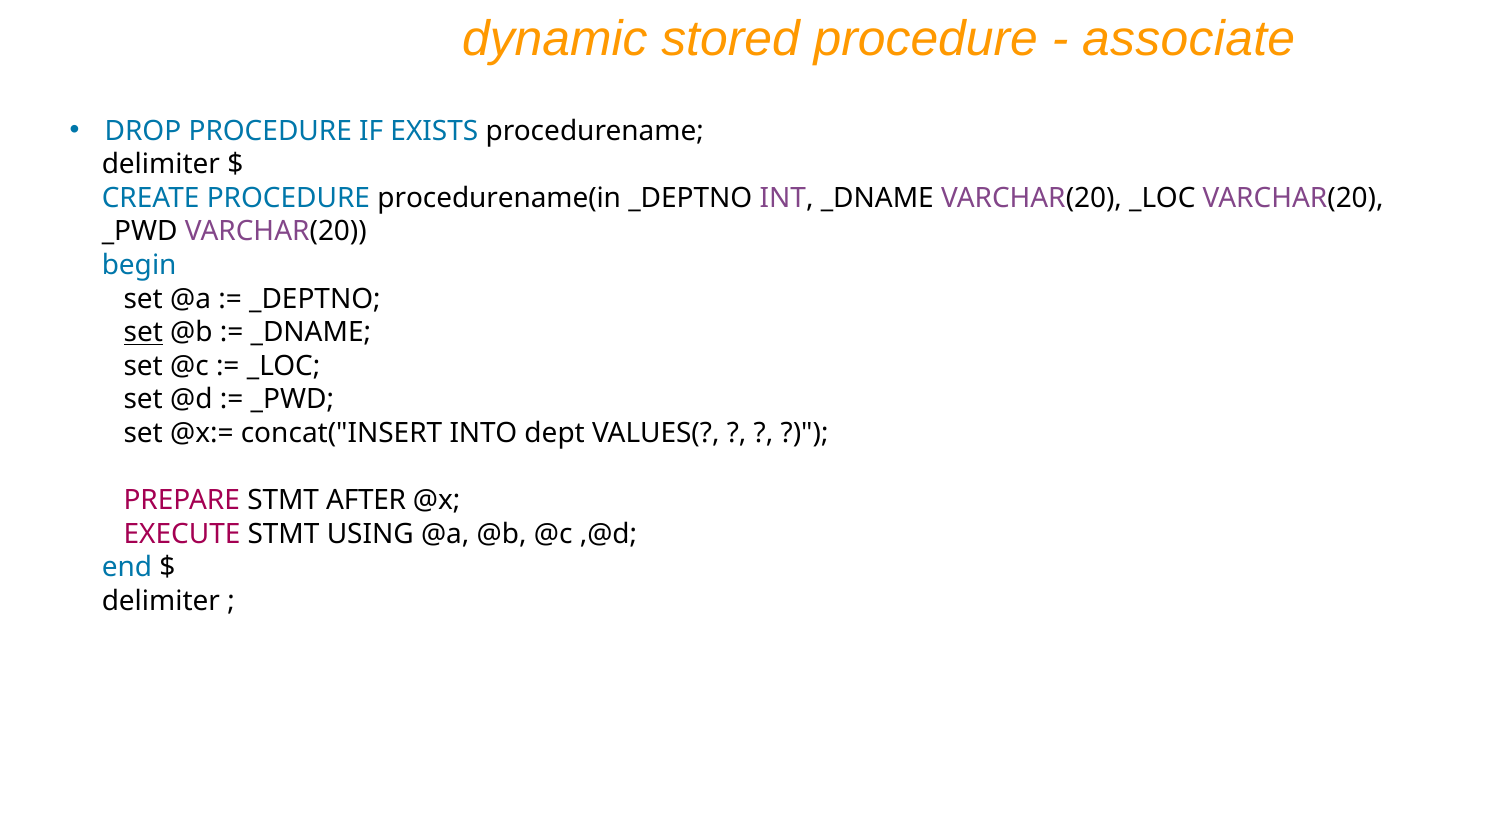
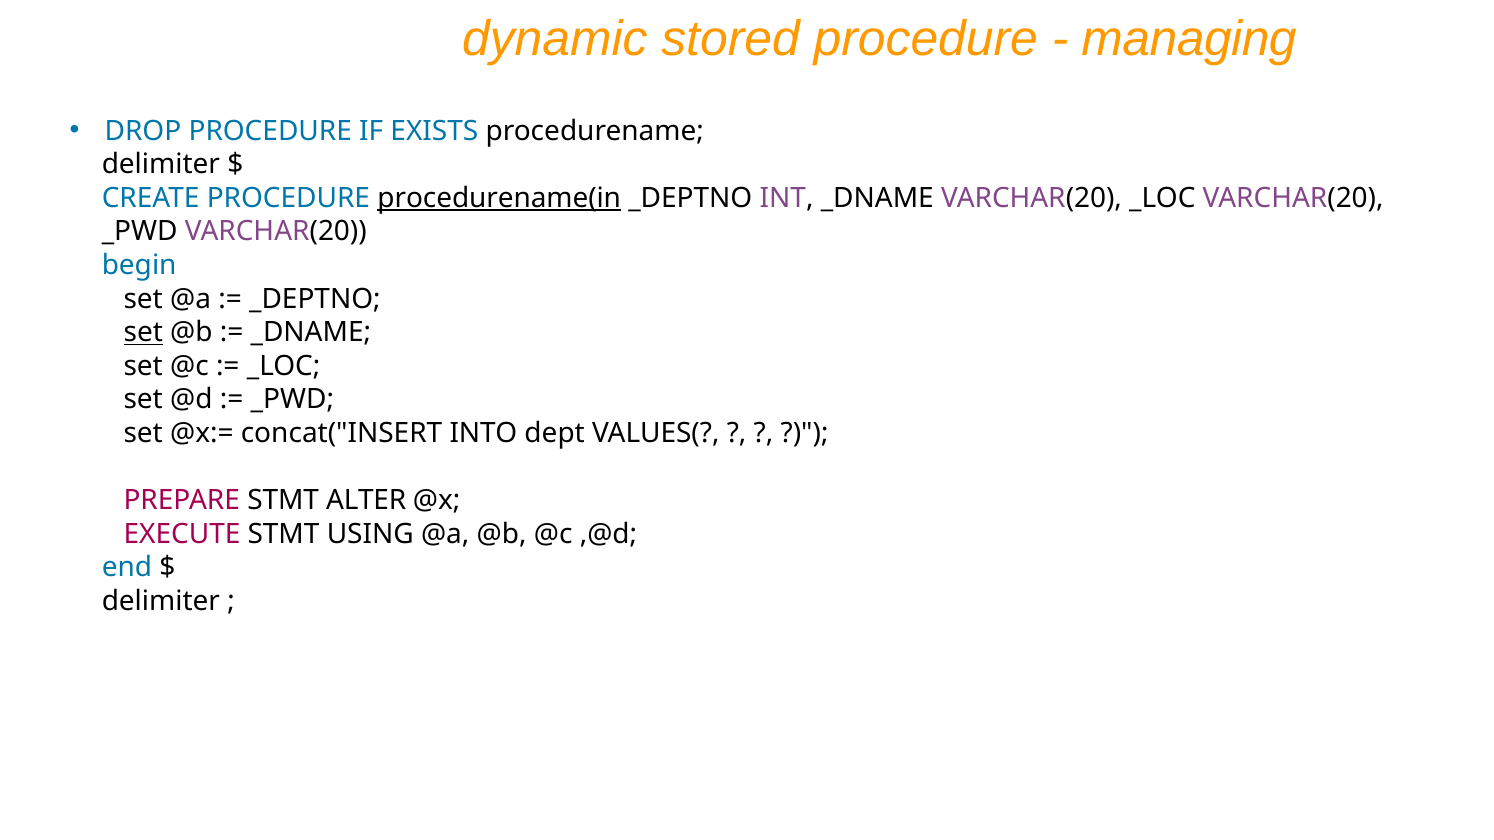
associate: associate -> managing (1189, 39)
procedurename(in underline: none -> present (499, 198)
AFTER: AFTER -> ALTER (366, 501)
